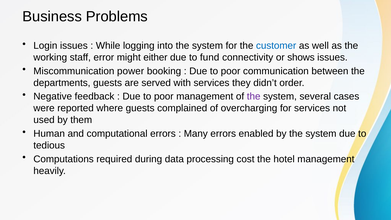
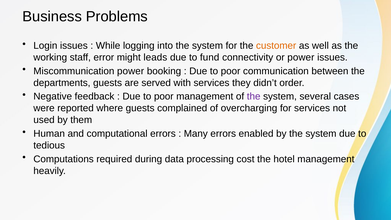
customer colour: blue -> orange (276, 46)
either: either -> leads (155, 57)
or shows: shows -> power (301, 57)
